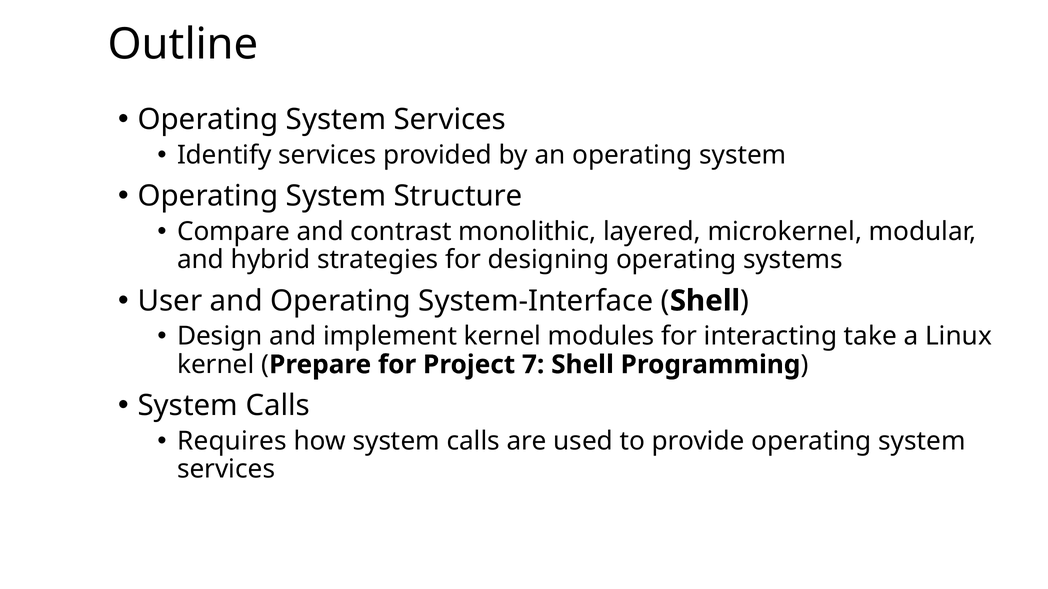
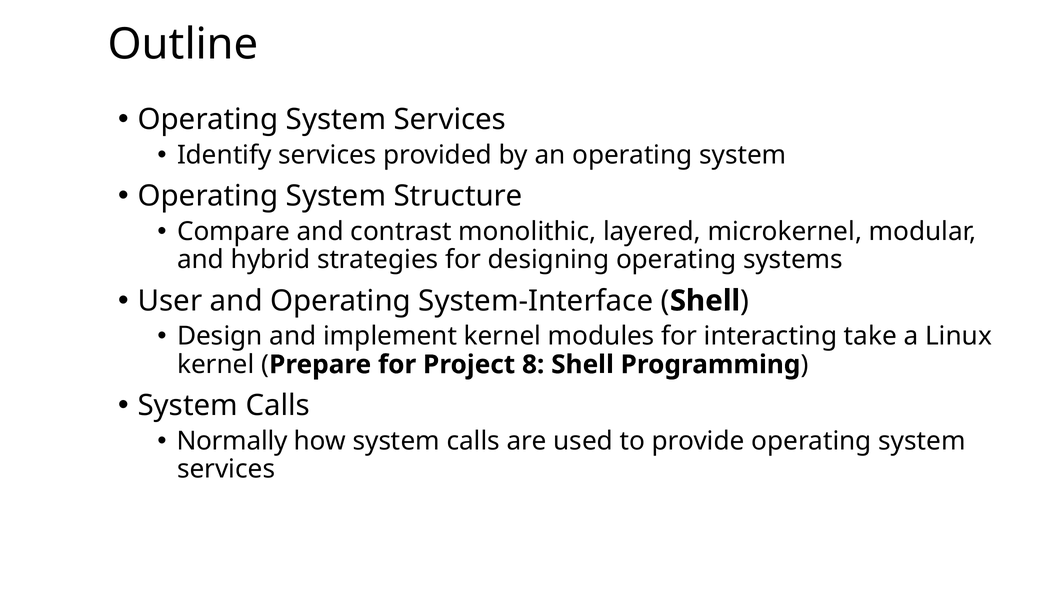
7: 7 -> 8 (533, 365)
Requires: Requires -> Normally (232, 441)
